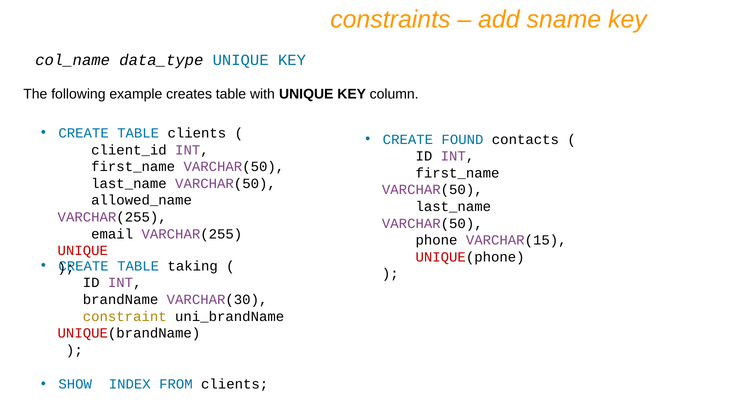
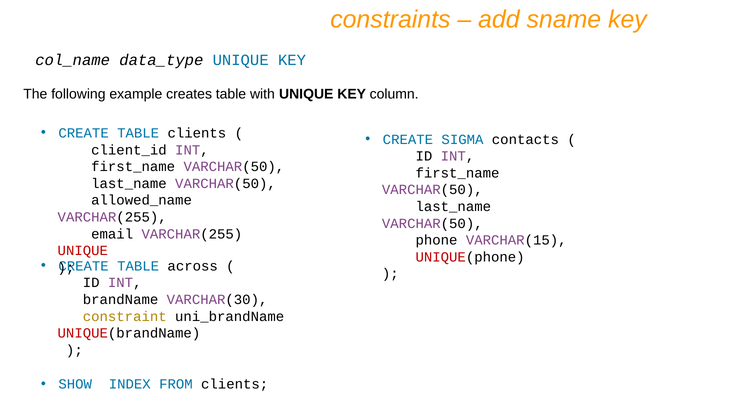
FOUND: FOUND -> SIGMA (462, 139)
taking: taking -> across (193, 266)
